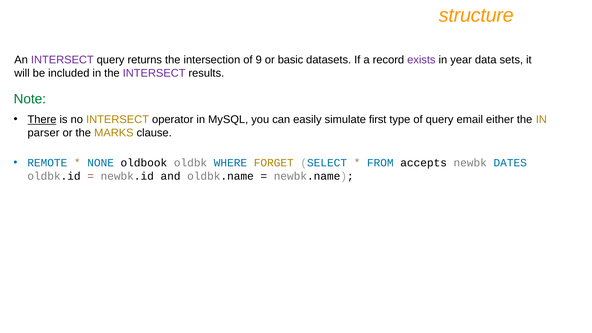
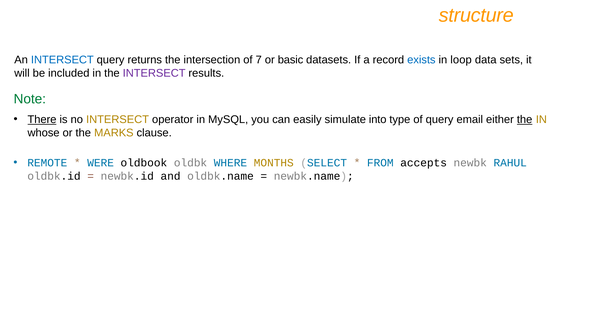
INTERSECT colour: purple -> blue (62, 60)
9: 9 -> 7 (259, 60)
exists colour: purple -> blue (421, 60)
year: year -> loop (461, 60)
first: first -> into (378, 120)
the underline: none -> present (525, 120)
parser: parser -> whose (44, 133)
NONE: NONE -> WERE (101, 163)
FORGET: FORGET -> MONTHS (274, 163)
DATES: DATES -> RAHUL (510, 163)
